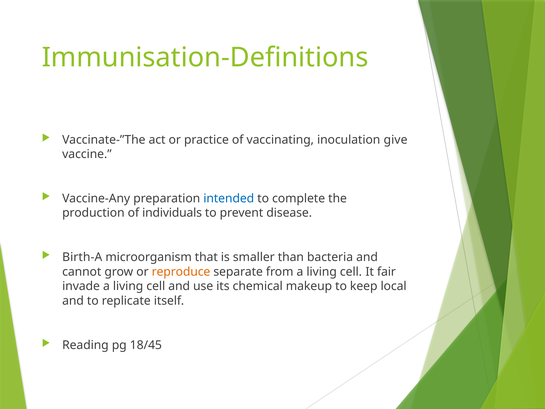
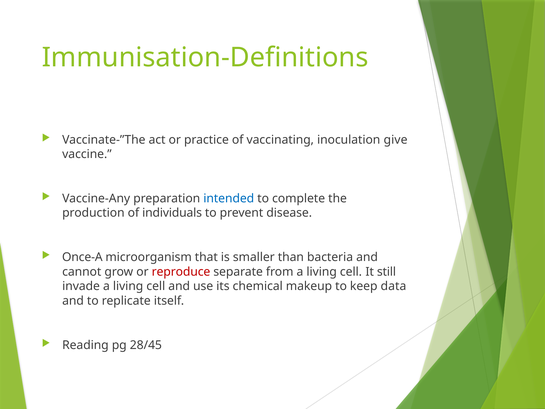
Birth-A: Birth-A -> Once-A (82, 257)
reproduce colour: orange -> red (181, 272)
fair: fair -> still (386, 272)
local: local -> data (393, 286)
18/45: 18/45 -> 28/45 (146, 345)
